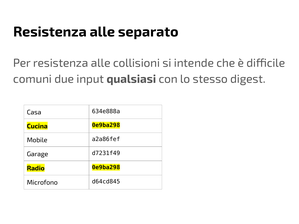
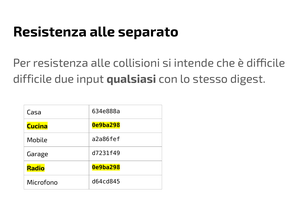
comuni: comuni -> difficile (33, 79)
